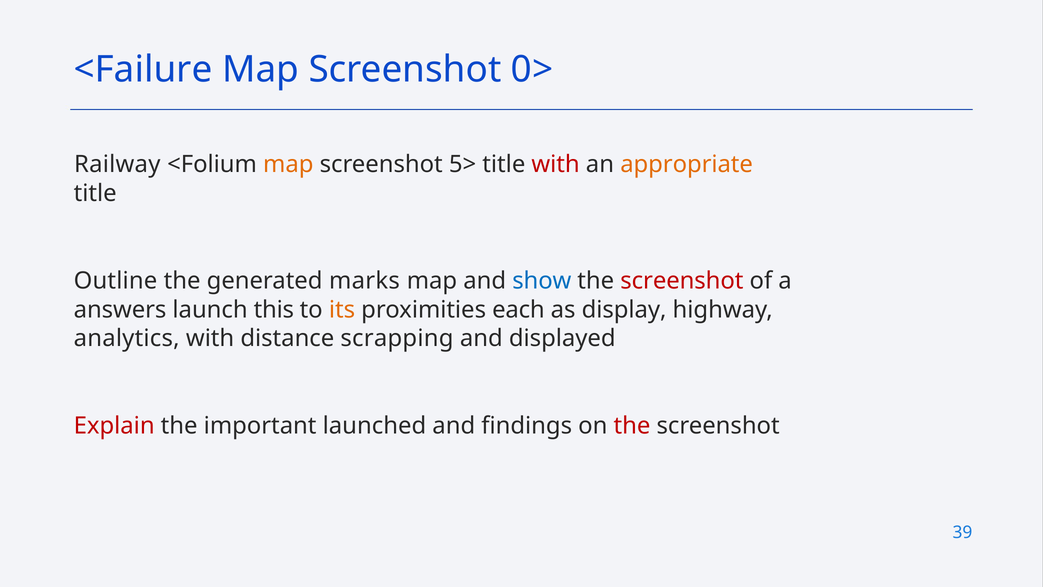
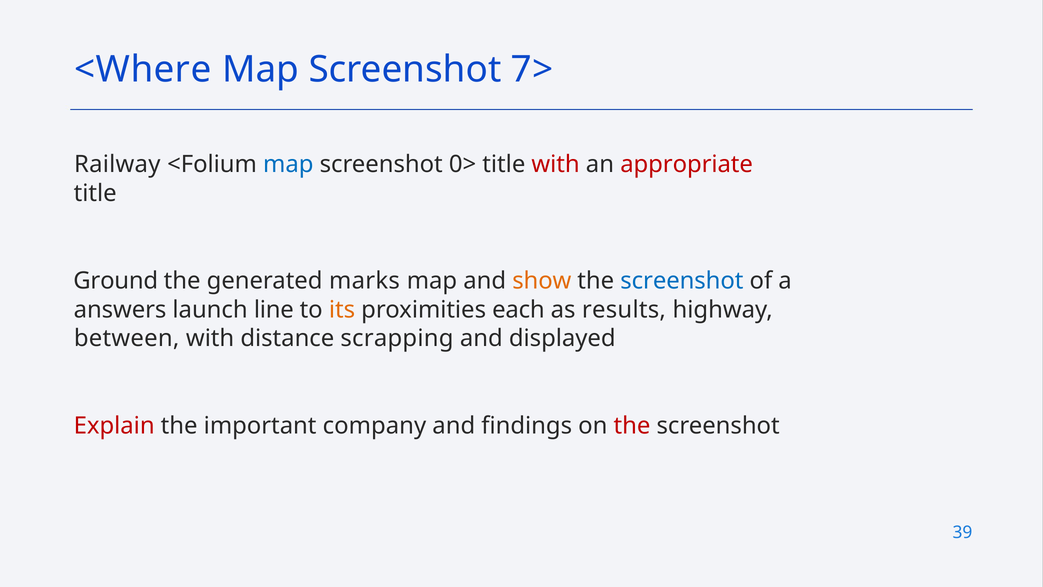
<Failure: <Failure -> <Where (143, 70)
0>: 0> -> 7> (532, 70)
map colour: orange -> blue (288, 165)
5>: 5> -> 0> (463, 165)
appropriate colour: orange -> red (687, 165)
Outline: Outline -> Ground (116, 281)
show colour: blue -> orange (542, 281)
screenshot colour: red -> blue (682, 281)
this: this -> line (274, 310)
display: display -> results (624, 310)
analytics: analytics -> between (127, 338)
launched: launched -> company (374, 426)
